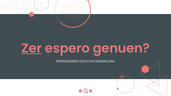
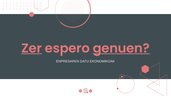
genuen underline: none -> present (121, 48)
